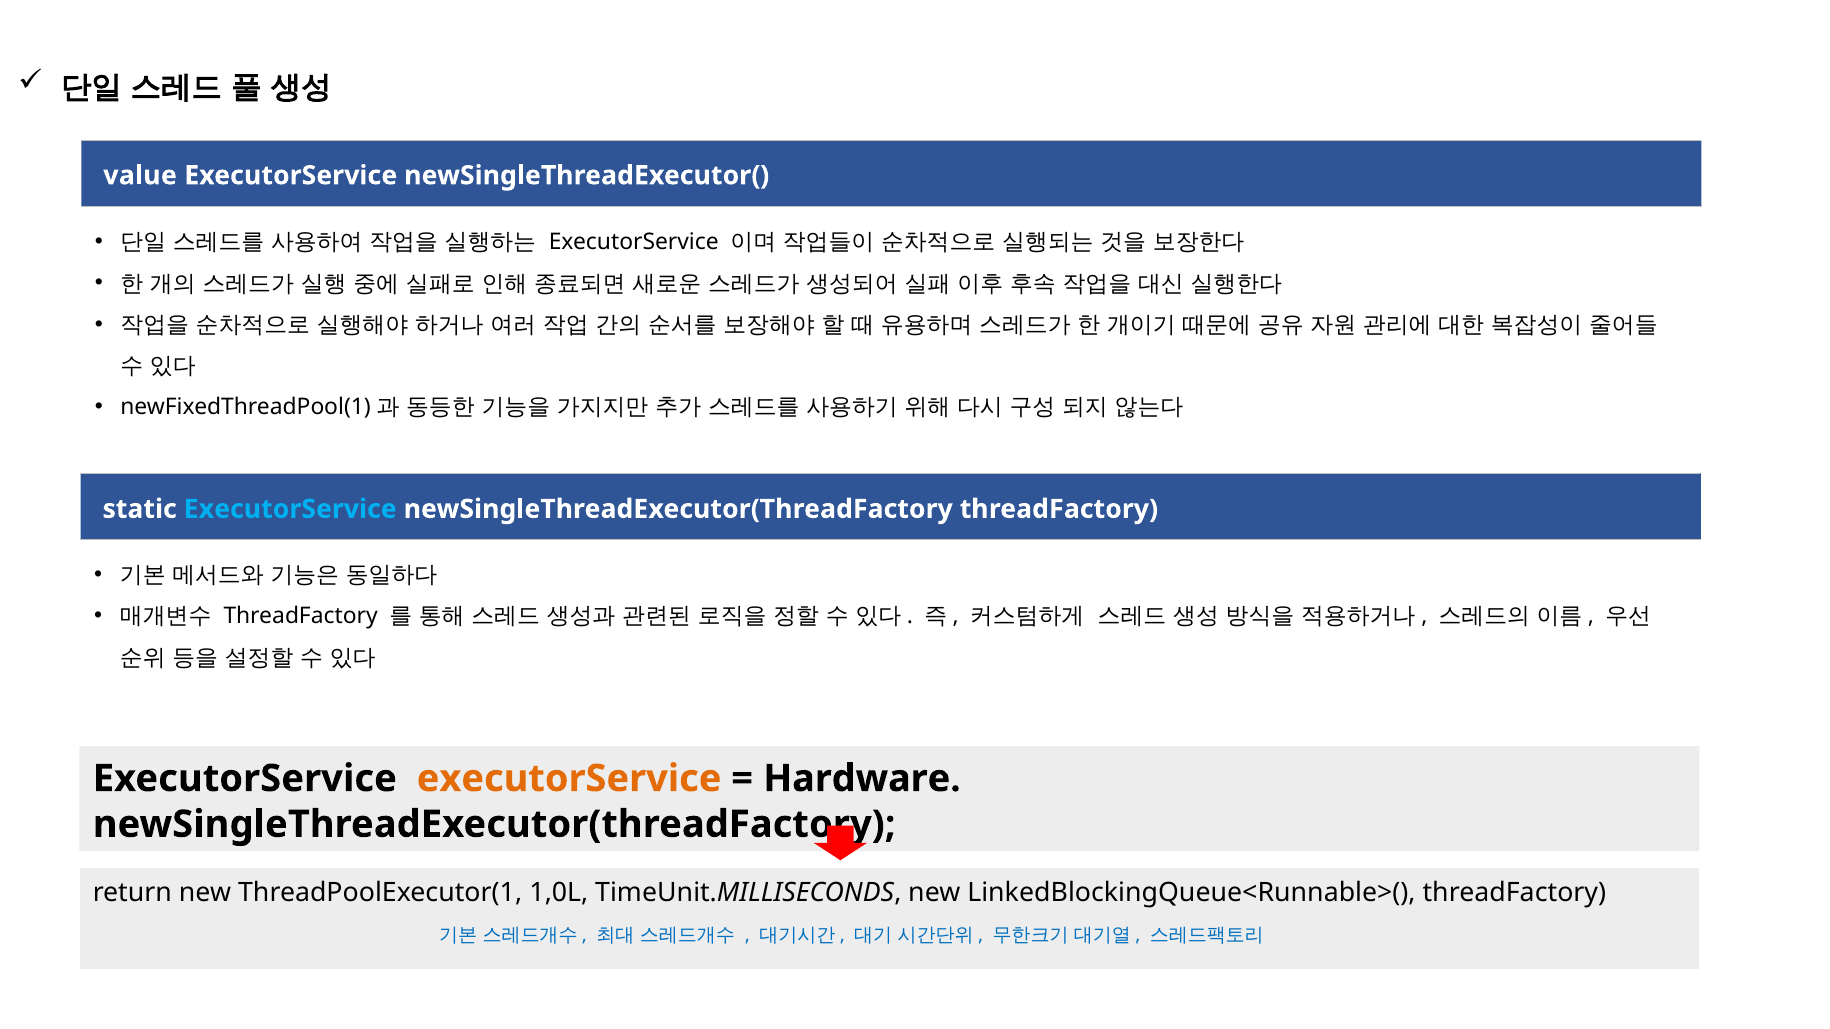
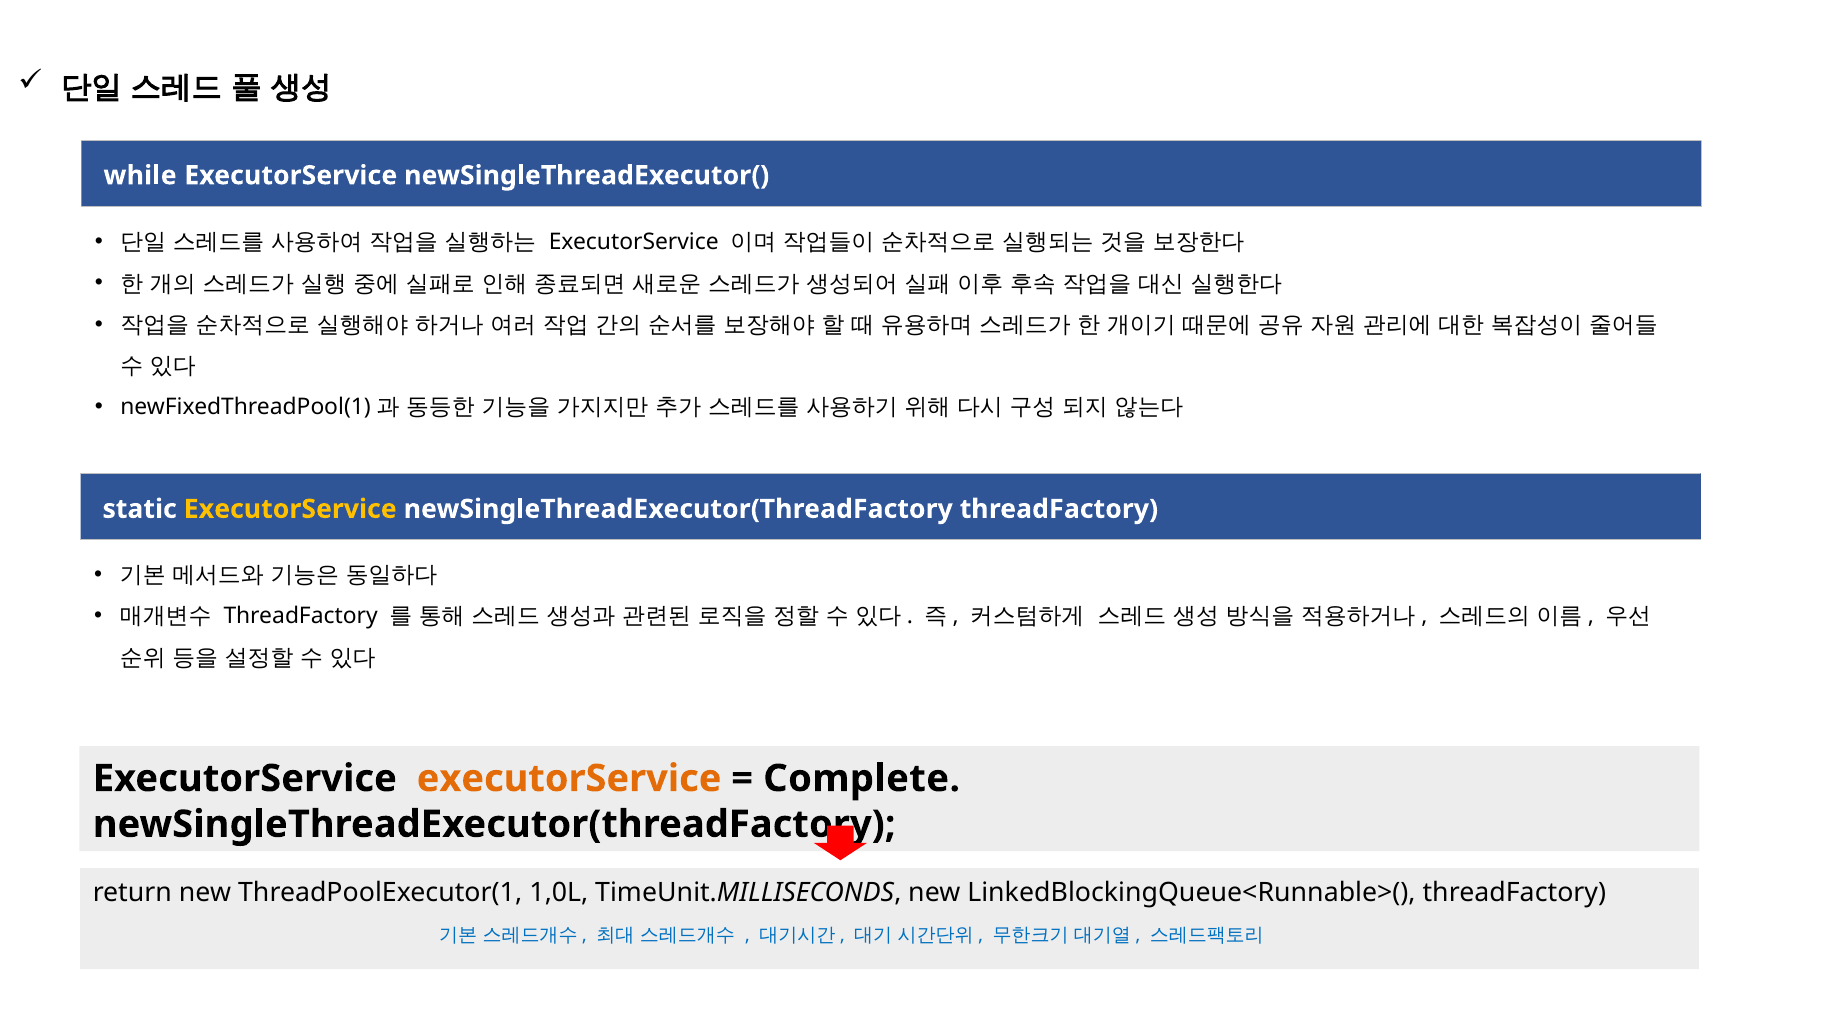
value: value -> while (140, 176)
ExecutorService colour: light blue -> yellow (290, 509)
Hardware: Hardware -> Complete (862, 779)
